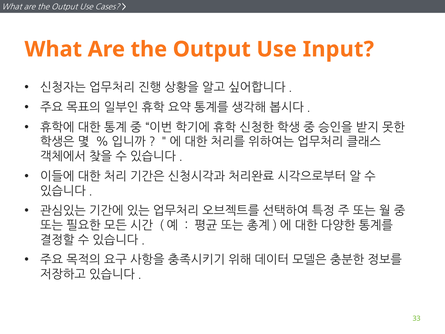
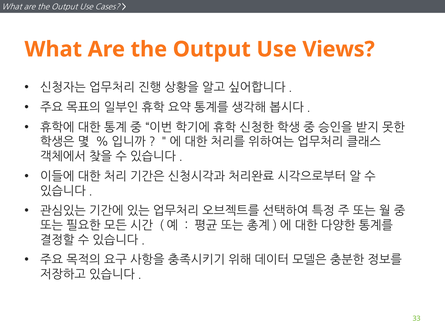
Input: Input -> Views (339, 49)
